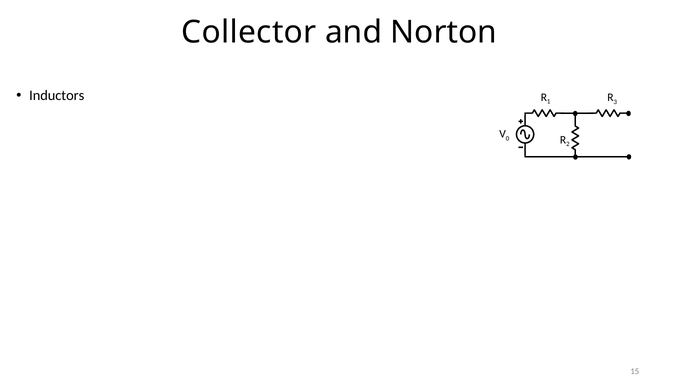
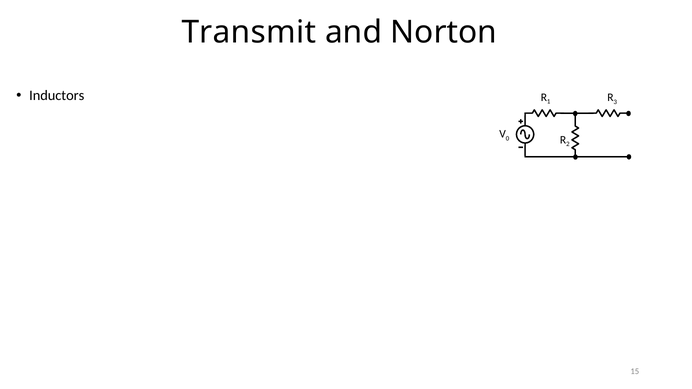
Collector: Collector -> Transmit (249, 32)
